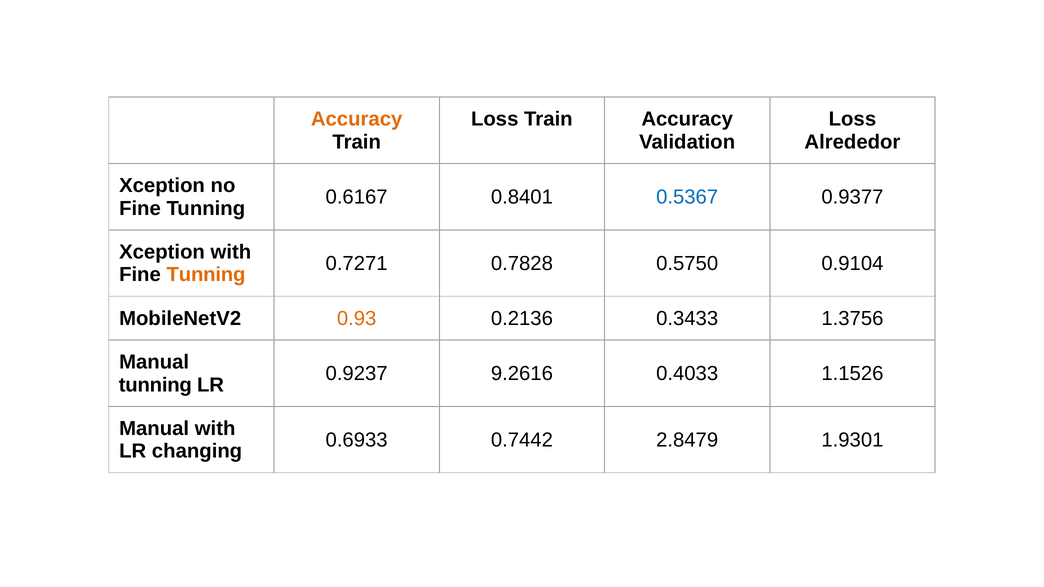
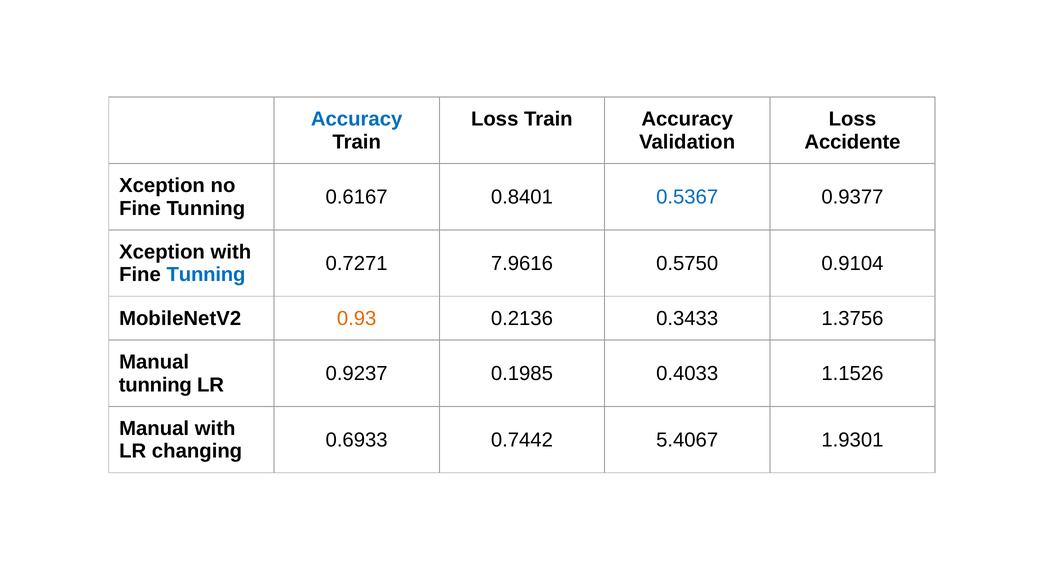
Accuracy colour: orange -> blue (357, 119)
Alrededor: Alrededor -> Accidente (852, 142)
0.7828: 0.7828 -> 7.9616 (522, 264)
Tunning colour: orange -> blue (206, 275)
9.2616: 9.2616 -> 0.1985 (522, 374)
2.8479: 2.8479 -> 5.4067 (687, 440)
